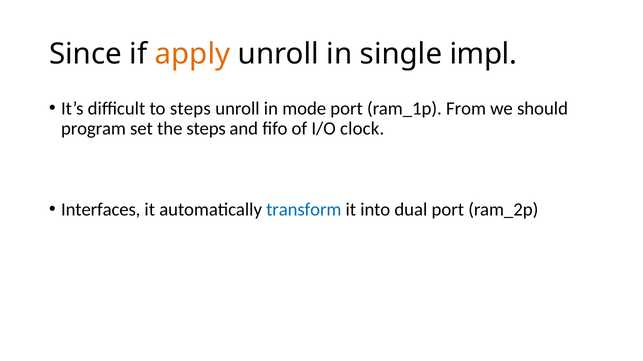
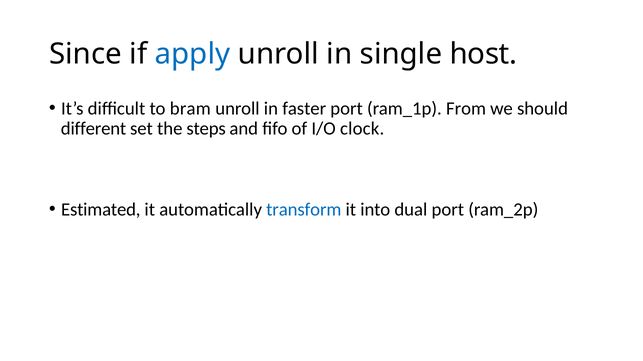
apply colour: orange -> blue (192, 54)
impl: impl -> host (483, 54)
to steps: steps -> bram (190, 109)
mode: mode -> faster (304, 109)
program: program -> different (94, 129)
Interfaces: Interfaces -> Estimated (101, 210)
